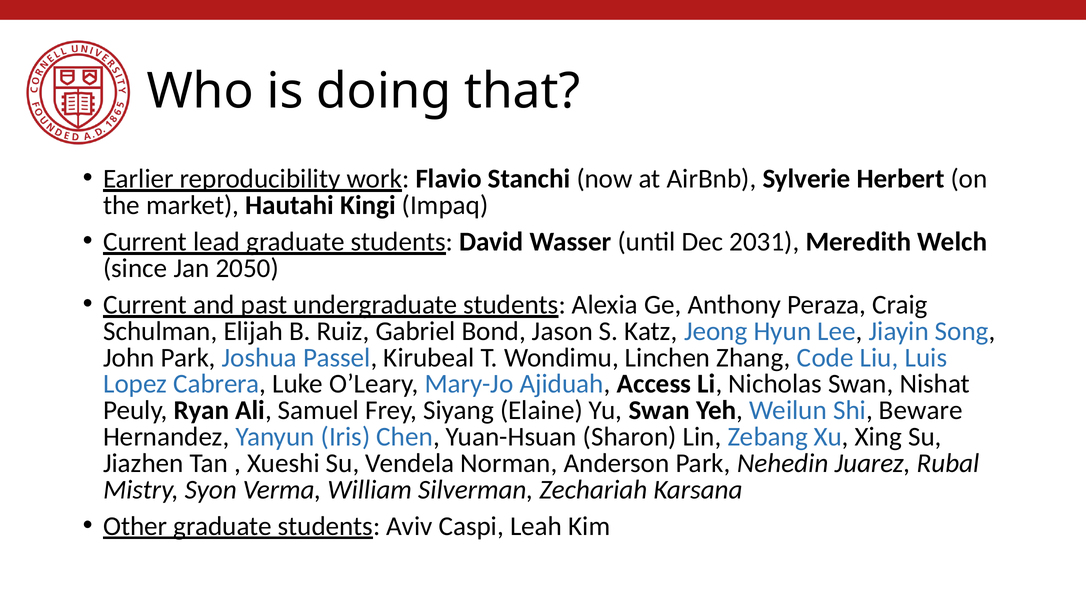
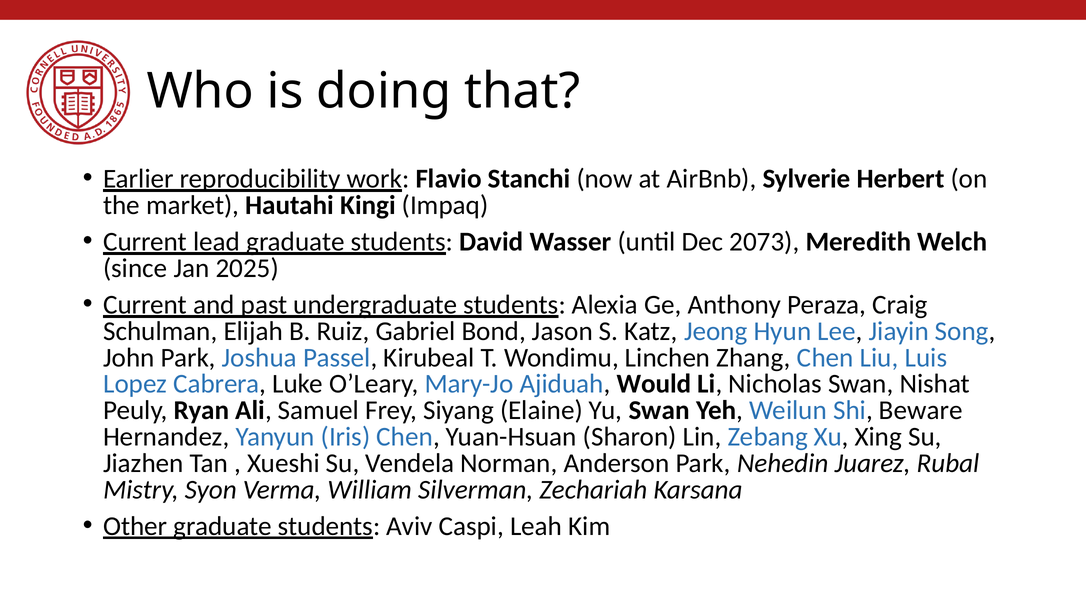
2031: 2031 -> 2073 (764, 242)
2050: 2050 -> 2025 (247, 268)
Zhang Code: Code -> Chen (825, 357)
Access: Access -> Would (654, 384)
